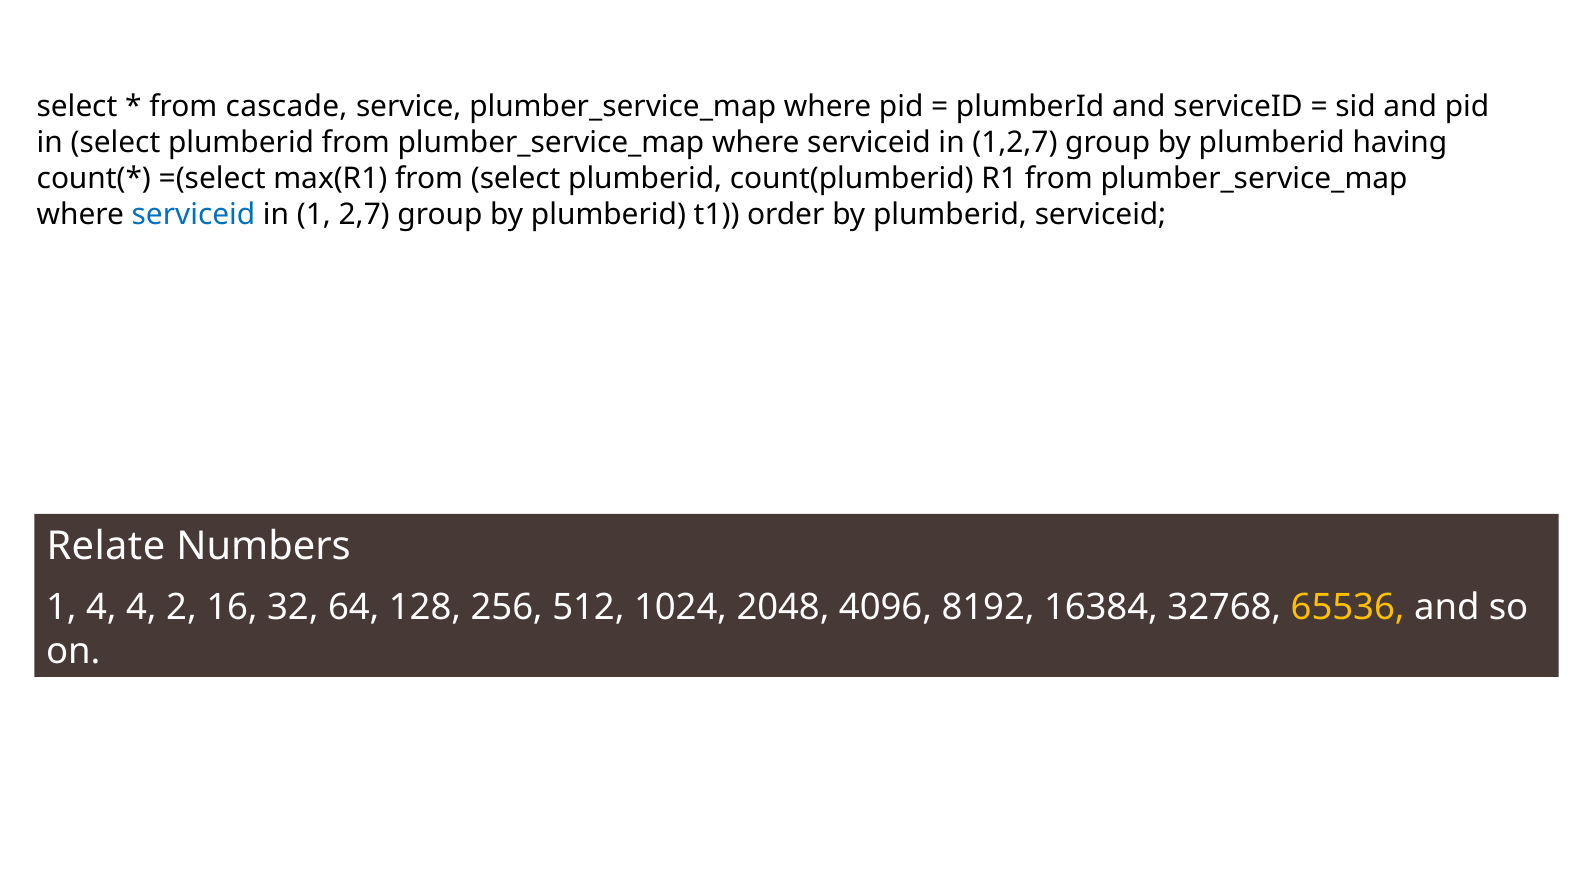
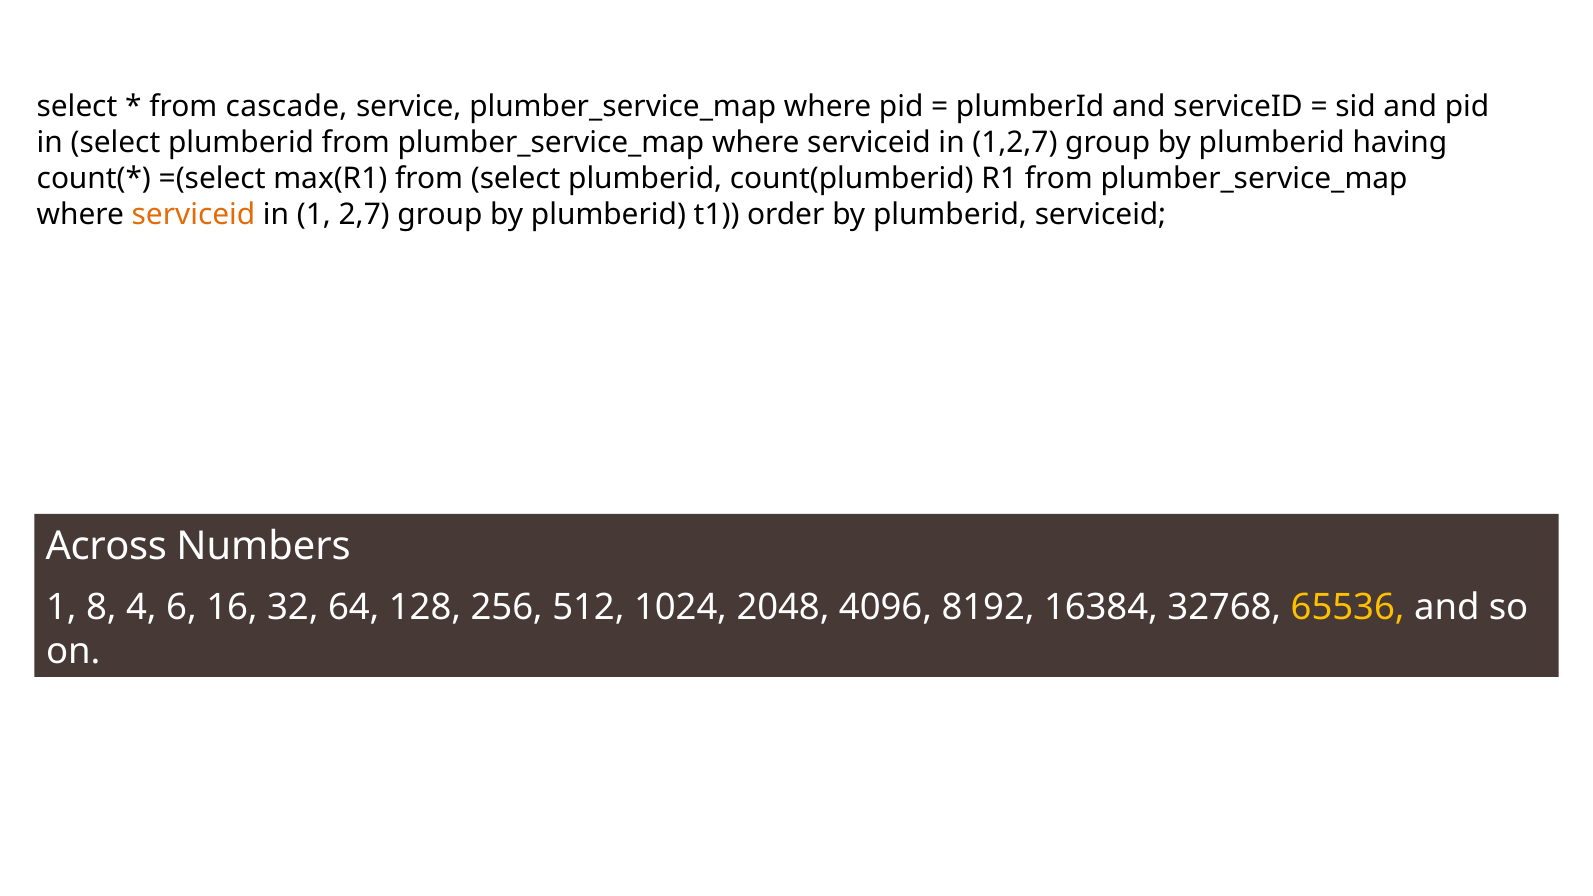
serviceid colour: blue -> orange (193, 214)
Relate: Relate -> Across (106, 546)
1 4: 4 -> 8 (101, 608)
2: 2 -> 6 (181, 608)
